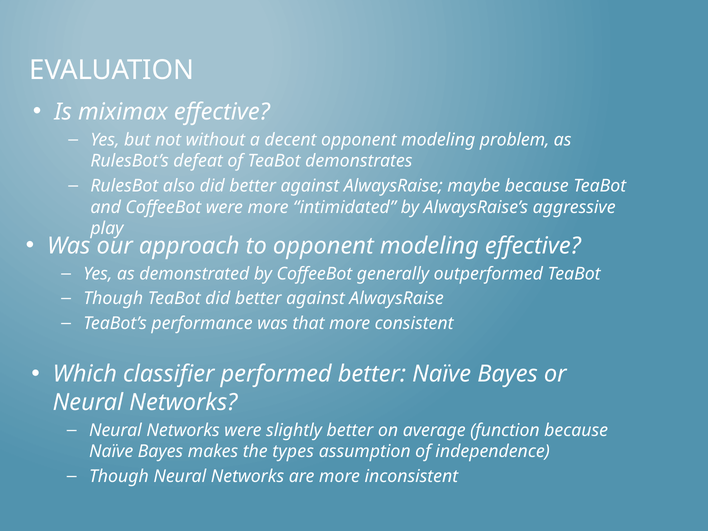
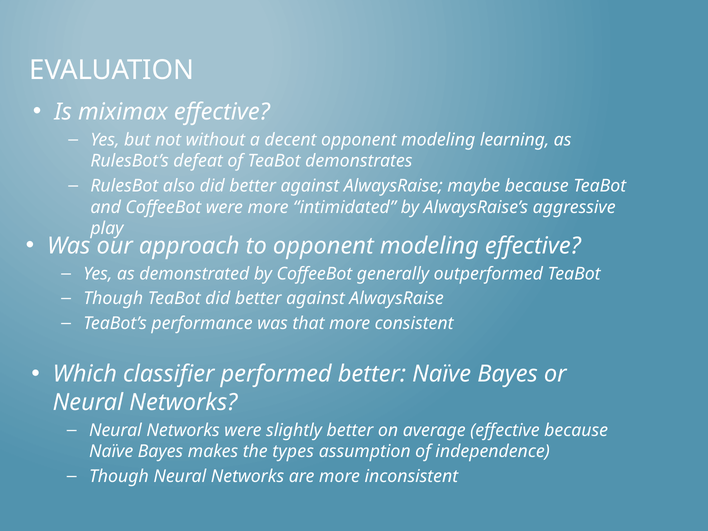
problem: problem -> learning (515, 140)
average function: function -> effective (505, 430)
